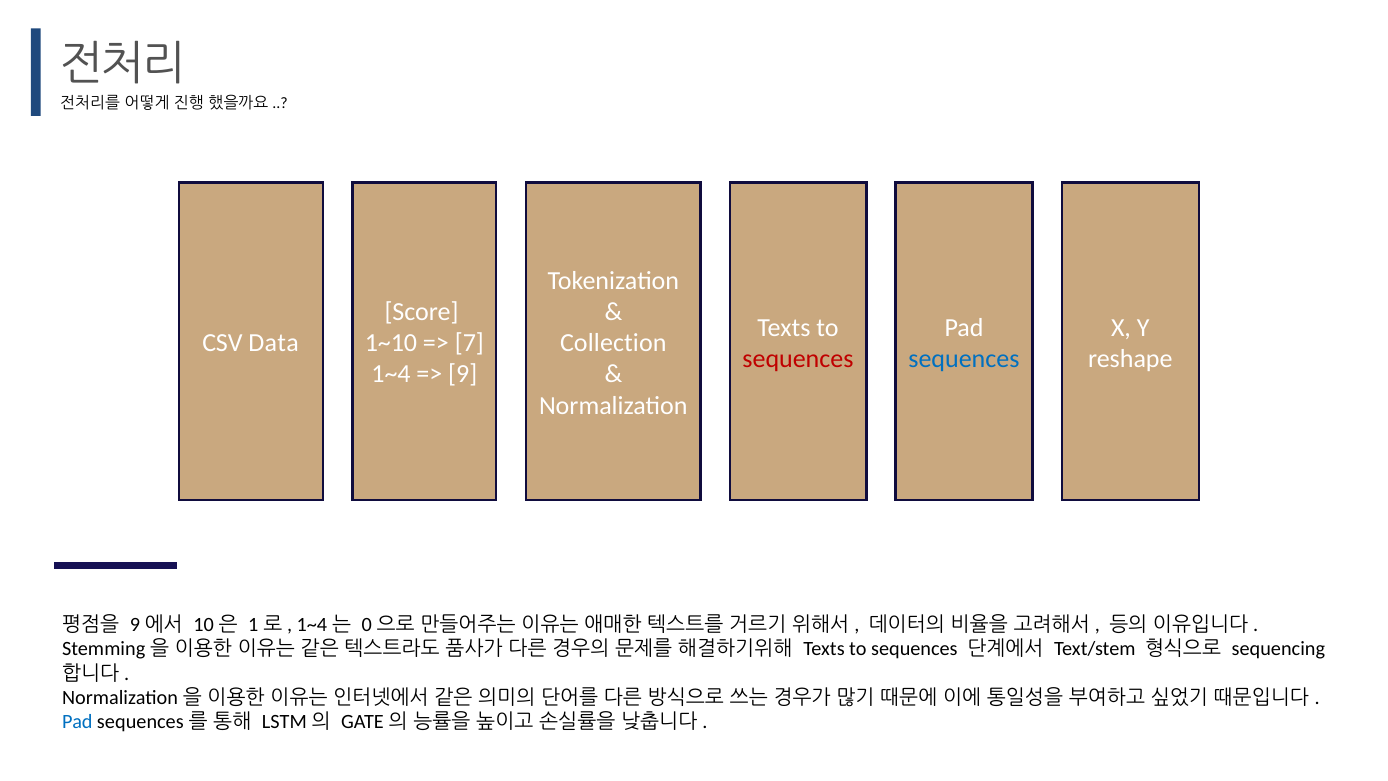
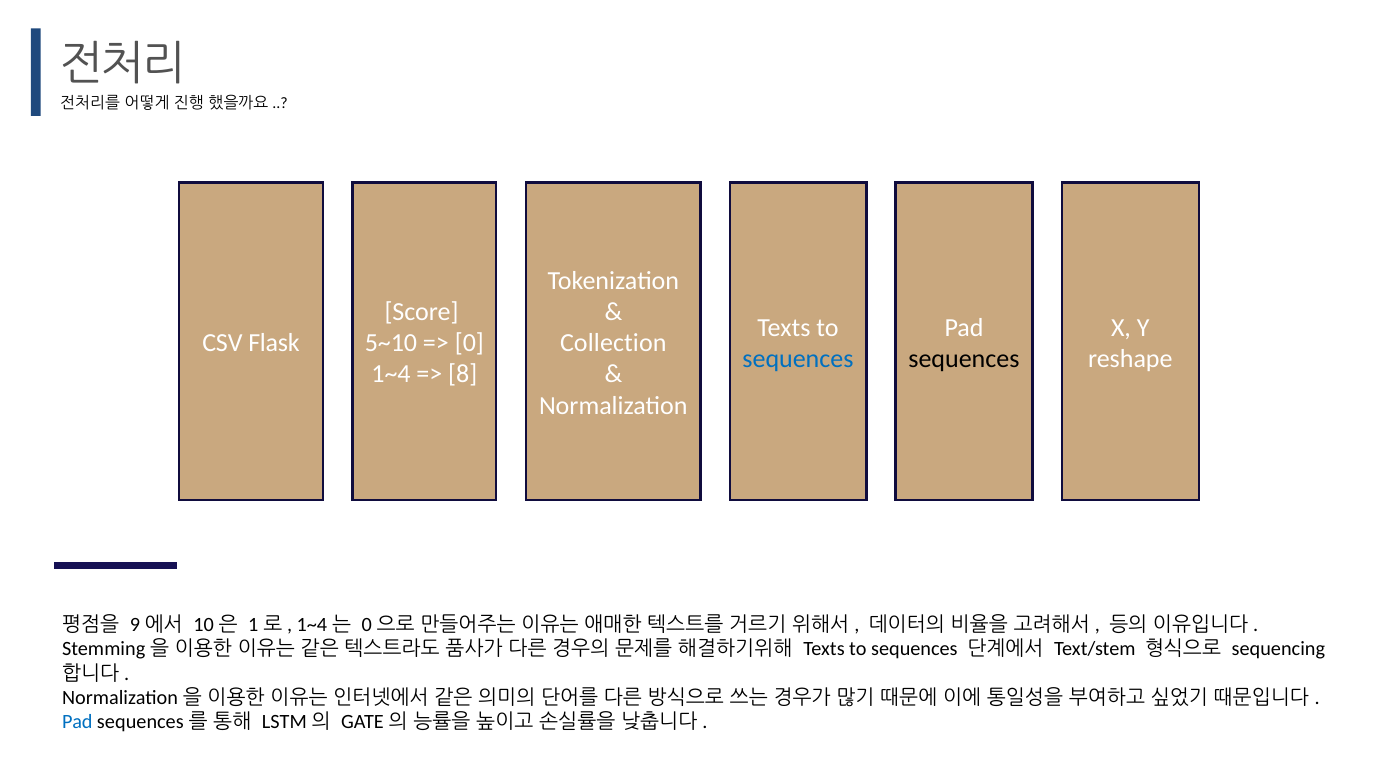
Data: Data -> Flask (274, 343)
1~10: 1~10 -> 5~10 (391, 343)
7: 7 -> 0 (469, 343)
sequences colour: red -> blue (798, 359)
sequences colour: blue -> black (964, 359)
9: 9 -> 8 (463, 374)
